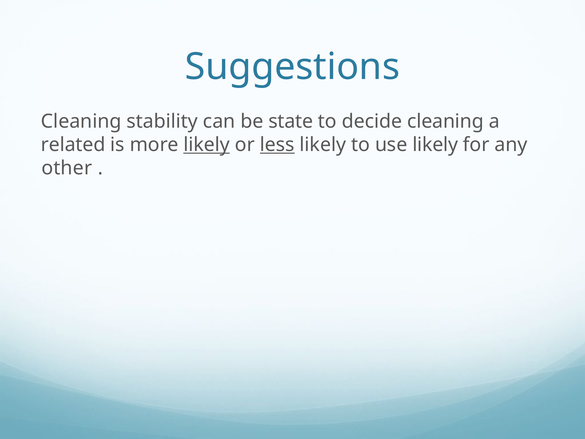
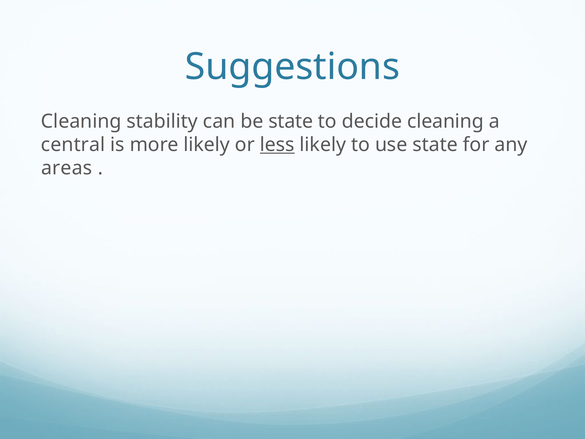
related: related -> central (73, 145)
likely underline: present -> none (207, 145)
use likely: likely -> state (435, 145)
other: other -> areas (67, 168)
